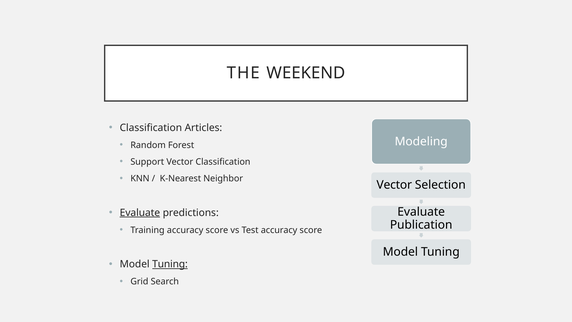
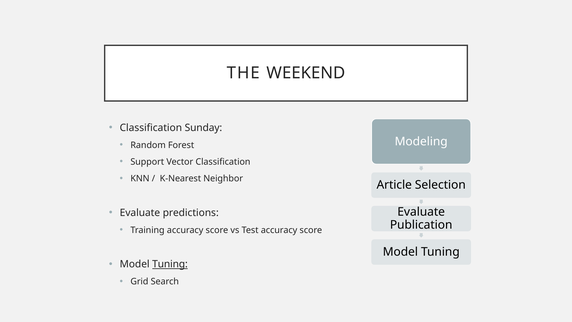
Articles: Articles -> Sunday (203, 128)
Vector: Vector -> Article (394, 185)
Evaluate underline: present -> none (140, 213)
